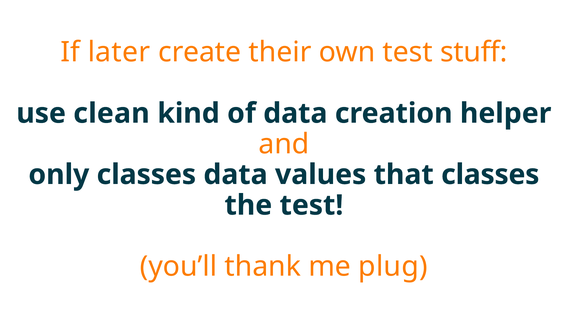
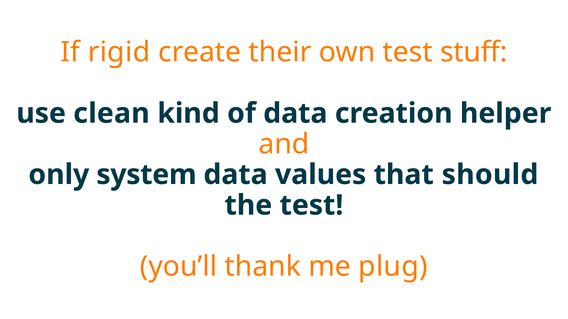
later: later -> rigid (119, 52)
only classes: classes -> system (146, 175)
that classes: classes -> should (490, 175)
